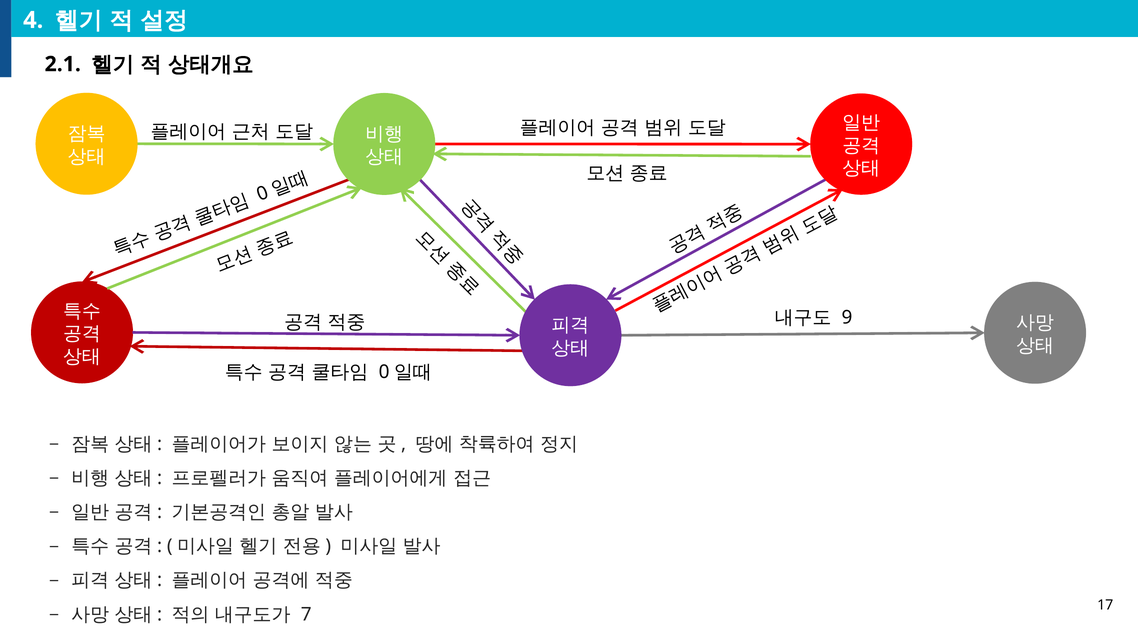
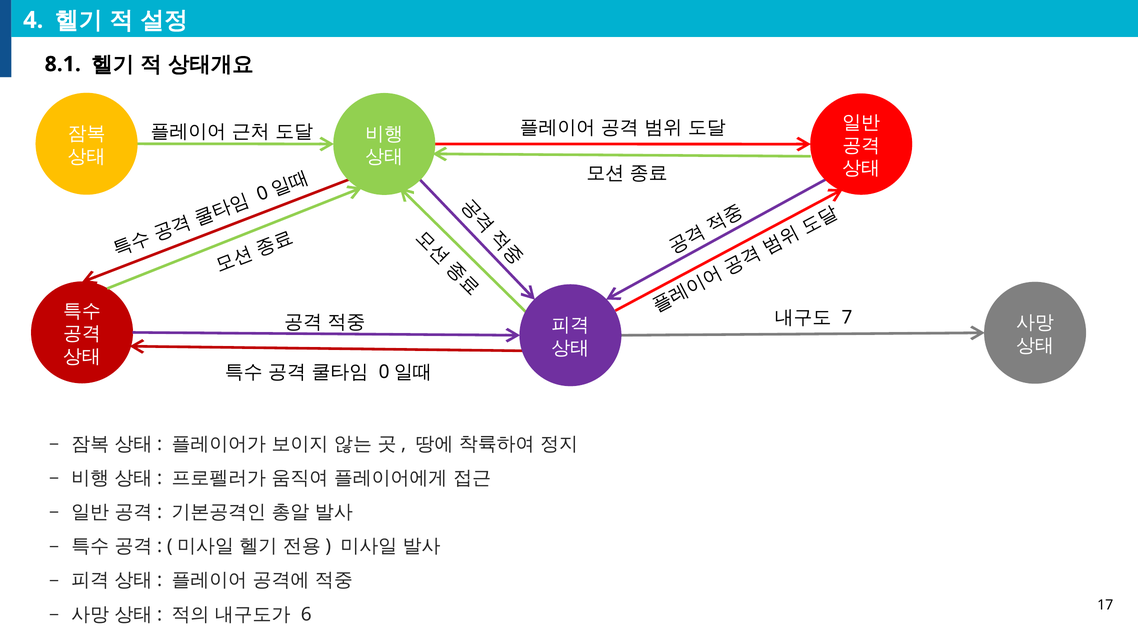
2.1: 2.1 -> 8.1 (63, 64)
9: 9 -> 7 (847, 318)
7: 7 -> 6 (306, 614)
